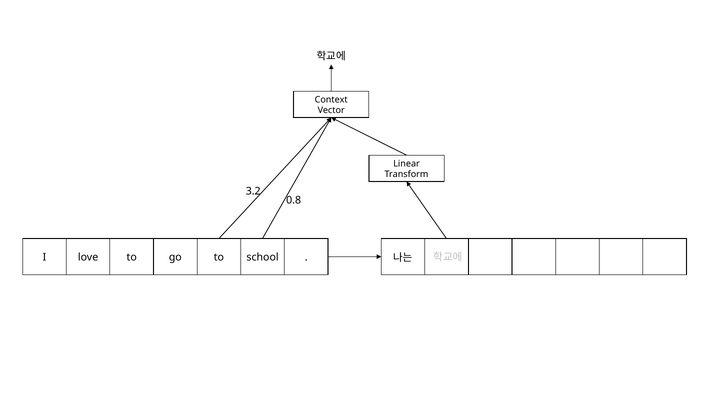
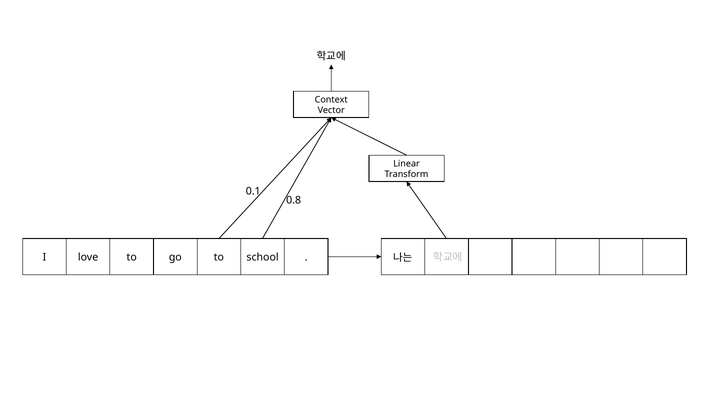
3.2: 3.2 -> 0.1 (253, 191)
